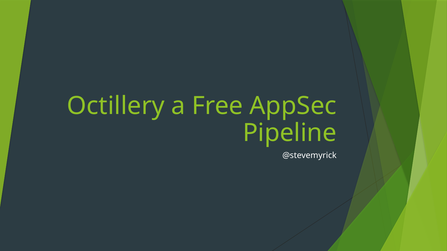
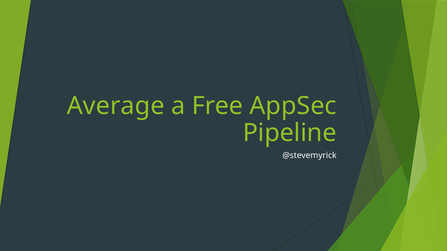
Octillery: Octillery -> Average (116, 106)
